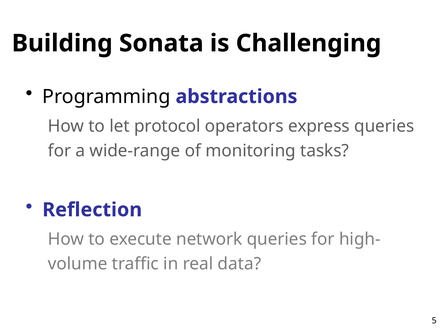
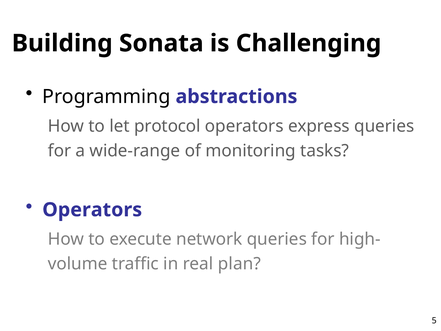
Reflection: Reflection -> Operators (92, 210)
data: data -> plan (239, 264)
